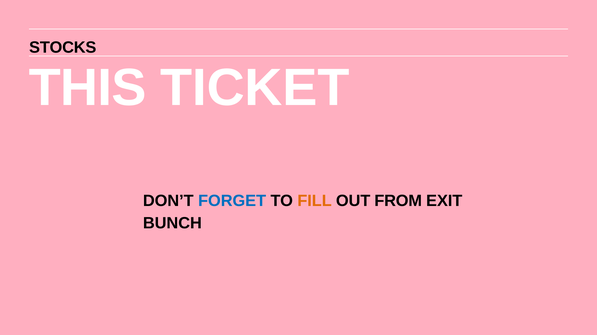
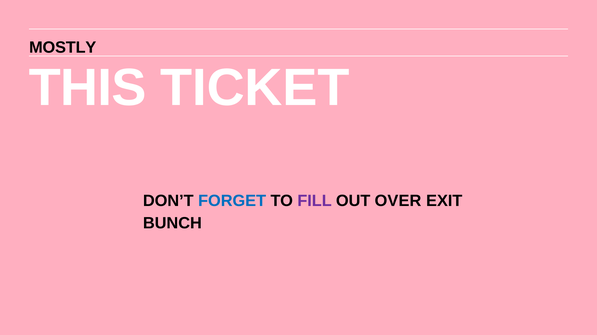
STOCKS: STOCKS -> MOSTLY (63, 47)
FILL colour: orange -> purple (315, 201)
FROM: FROM -> OVER (398, 201)
